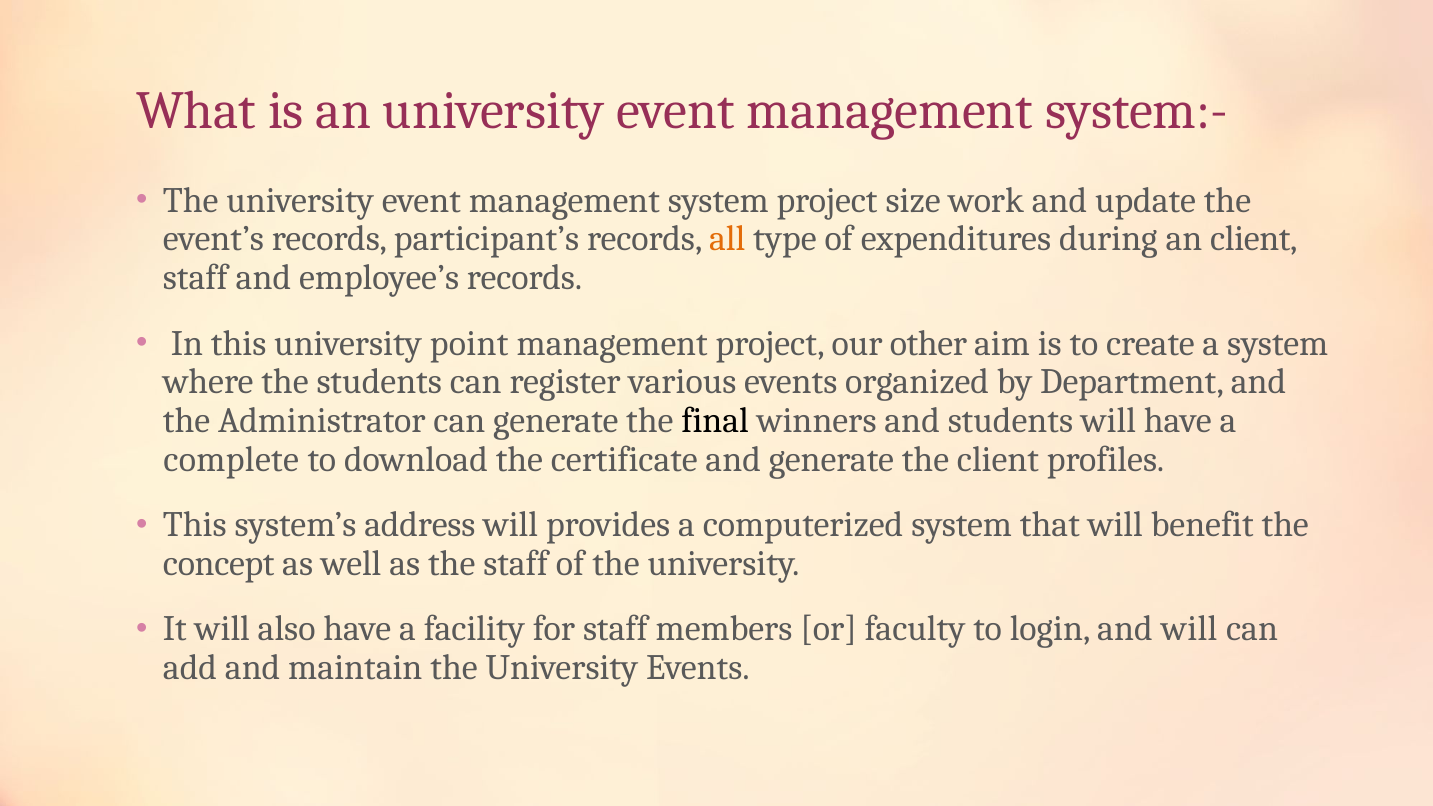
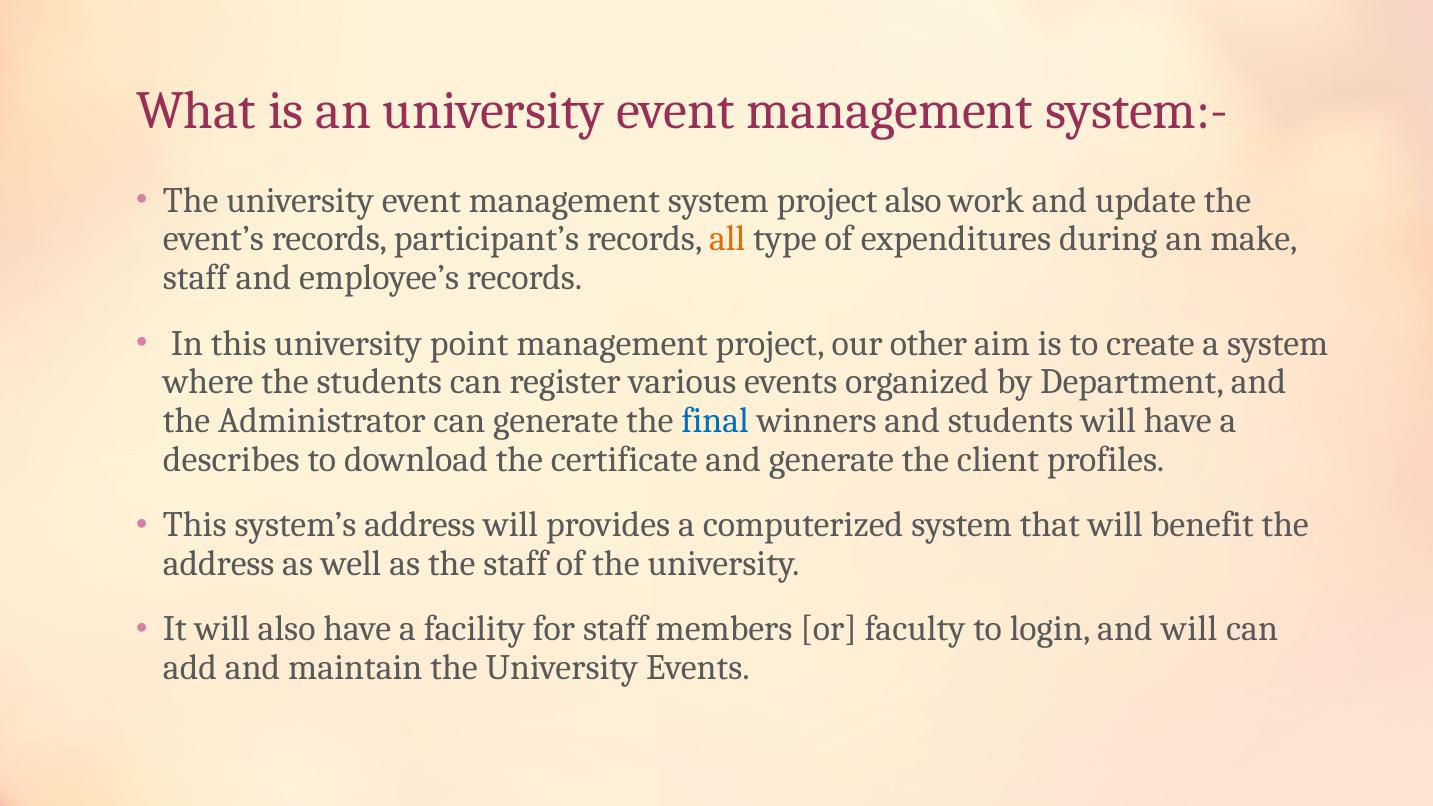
project size: size -> also (913, 200)
an client: client -> make (1254, 239)
final colour: black -> blue (715, 421)
complete: complete -> describes (231, 459)
concept: concept -> address (219, 564)
